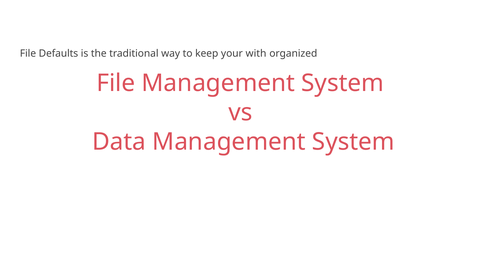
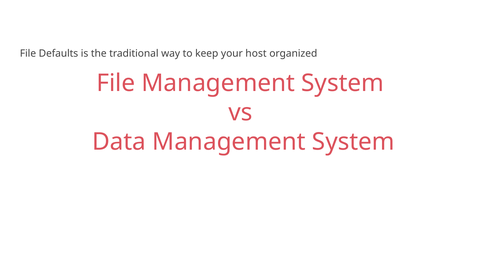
with: with -> host (256, 54)
